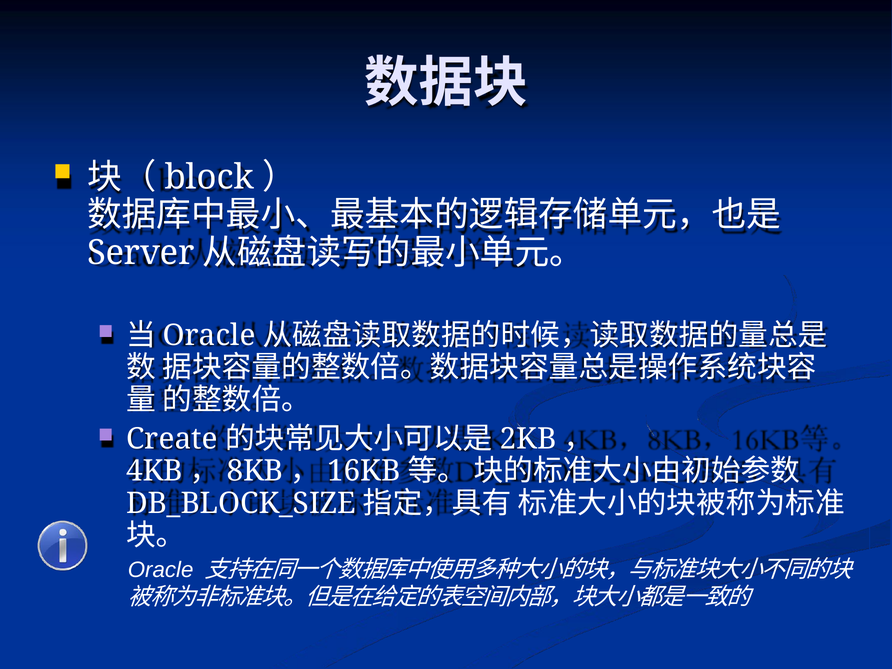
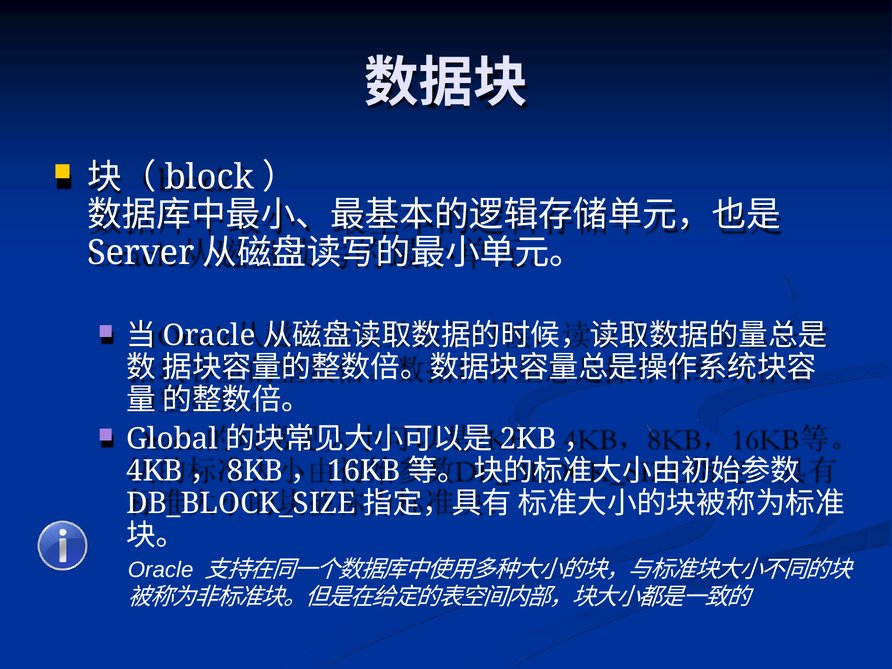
Create: Create -> Global (172, 439)
